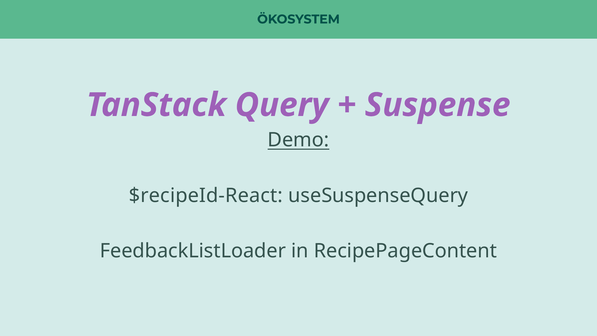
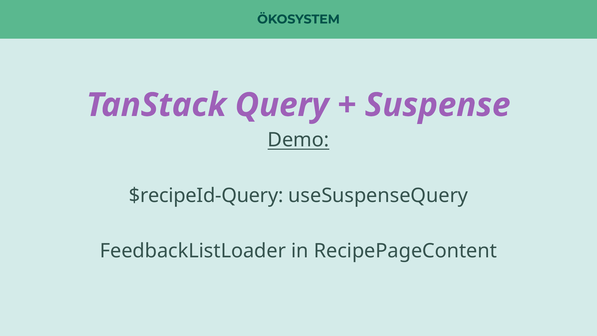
$recipeId-React: $recipeId-React -> $recipeId-Query (206, 195)
